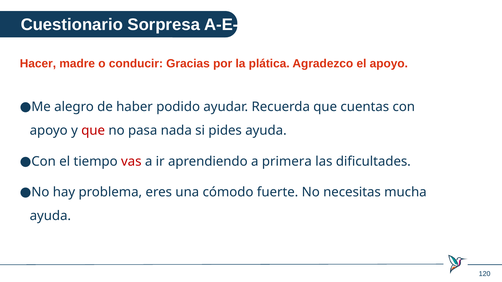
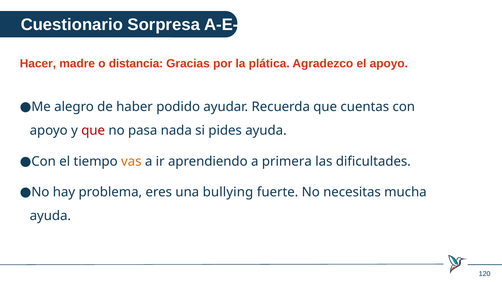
conducir: conducir -> distancia (136, 64)
vas colour: red -> orange (131, 162)
cómodo: cómodo -> bullying (228, 192)
